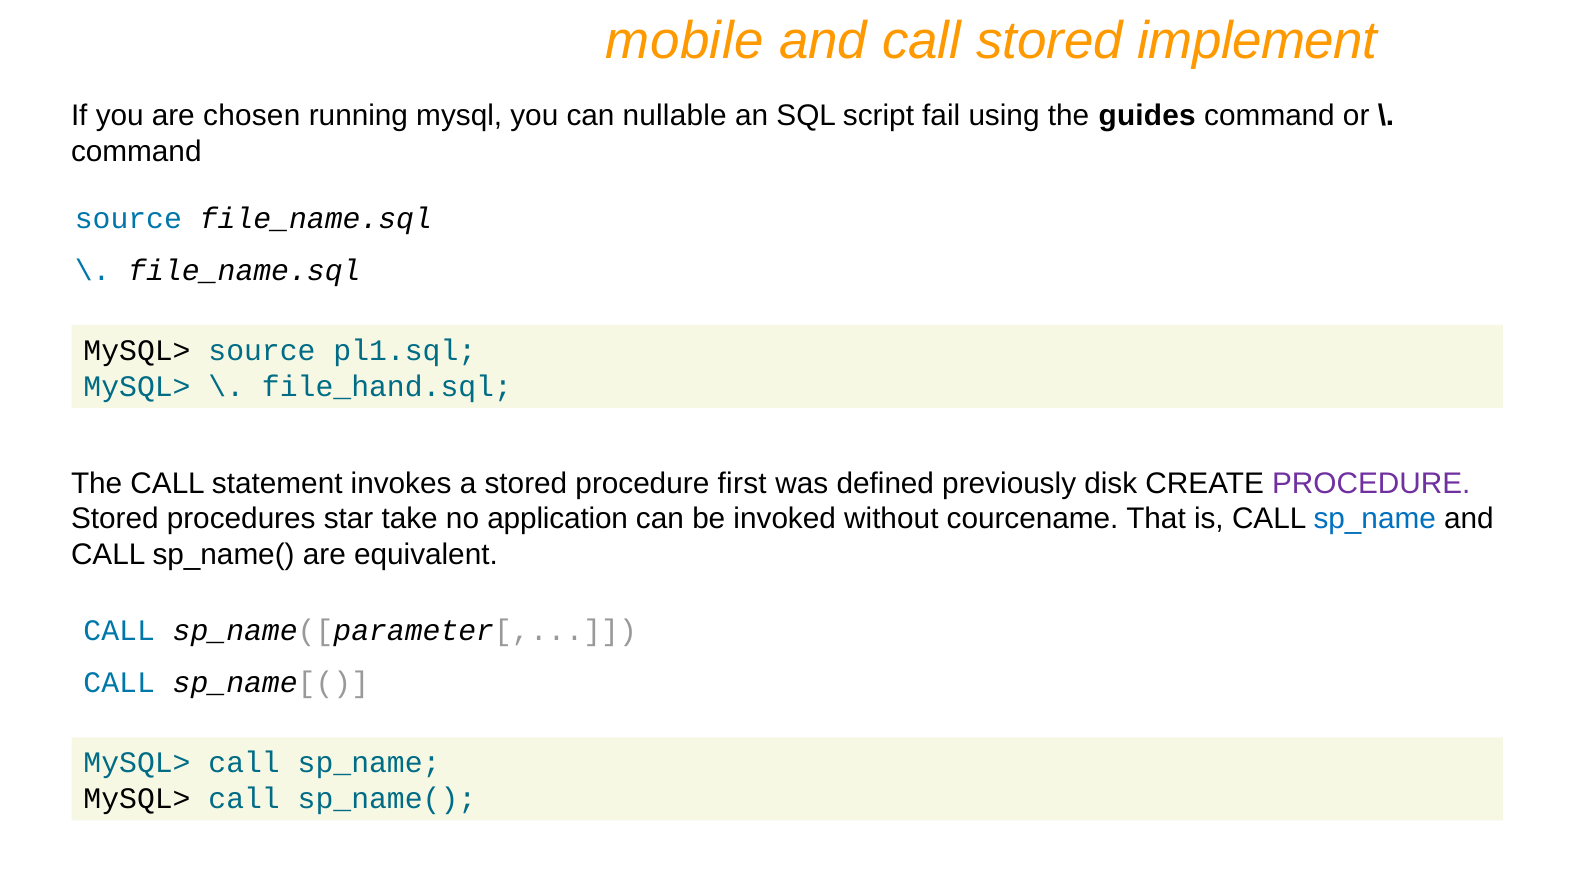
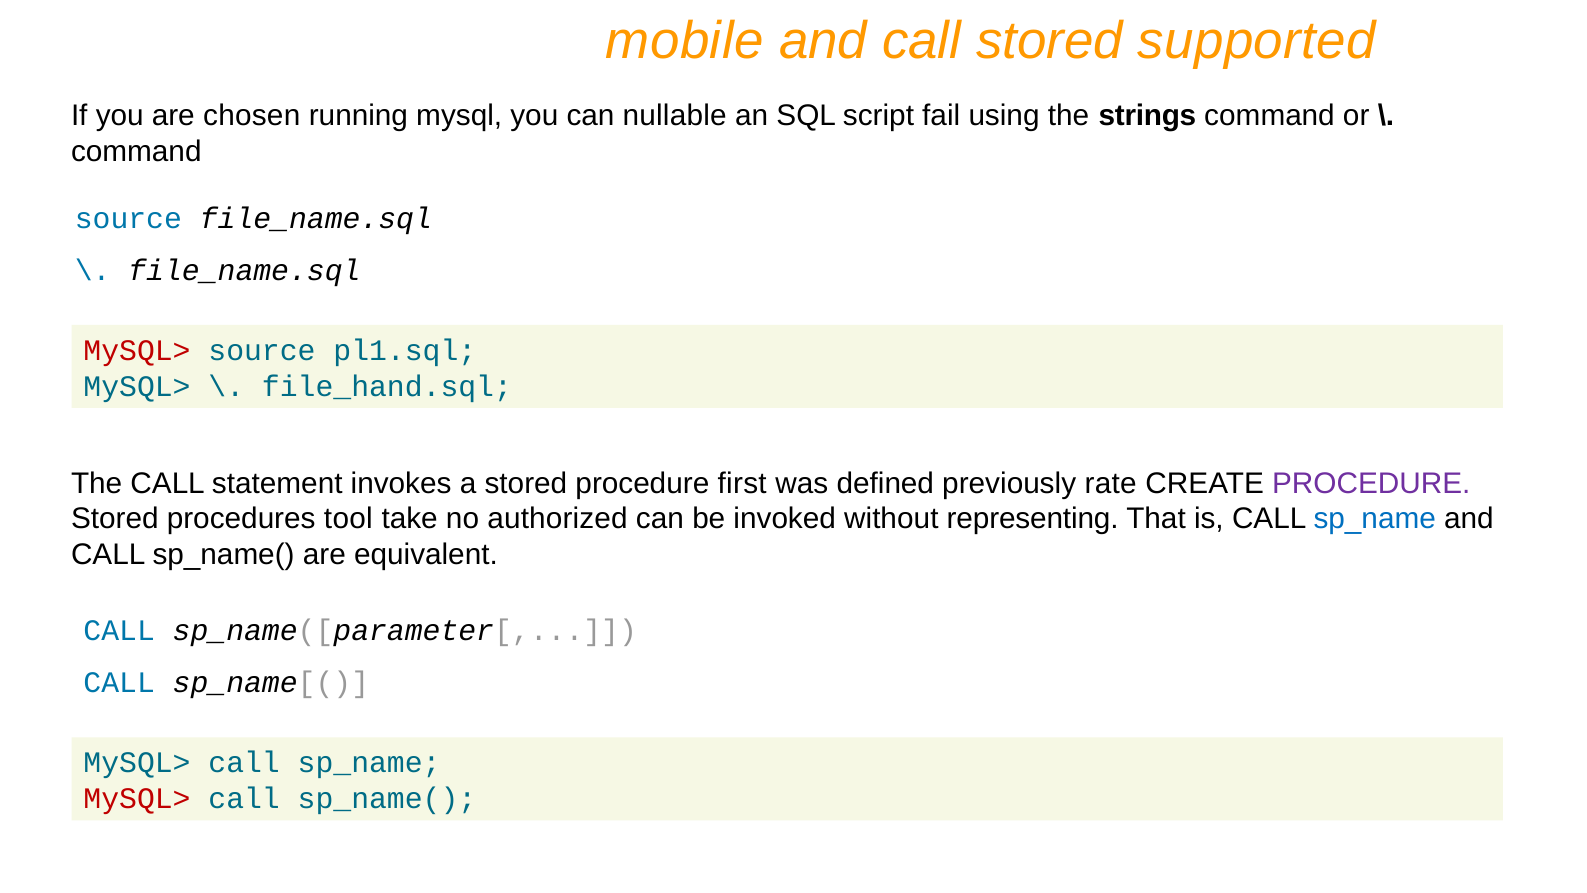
implement: implement -> supported (1257, 41)
guides: guides -> strings (1147, 116)
MySQL> colour: black -> red (137, 350)
disk: disk -> rate (1111, 483)
star: star -> tool (348, 519)
application: application -> authorized (558, 519)
courcename: courcename -> representing (1033, 519)
MySQL> colour: black -> red (137, 799)
